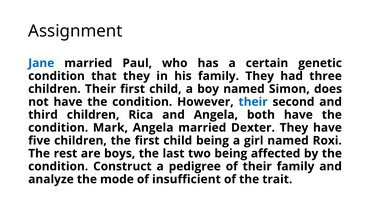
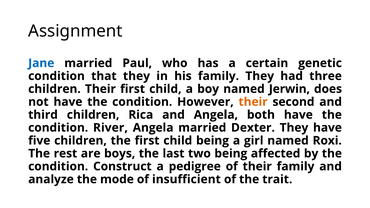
Simon: Simon -> Jerwin (289, 89)
their colour: blue -> orange (253, 102)
Mark: Mark -> River (110, 128)
